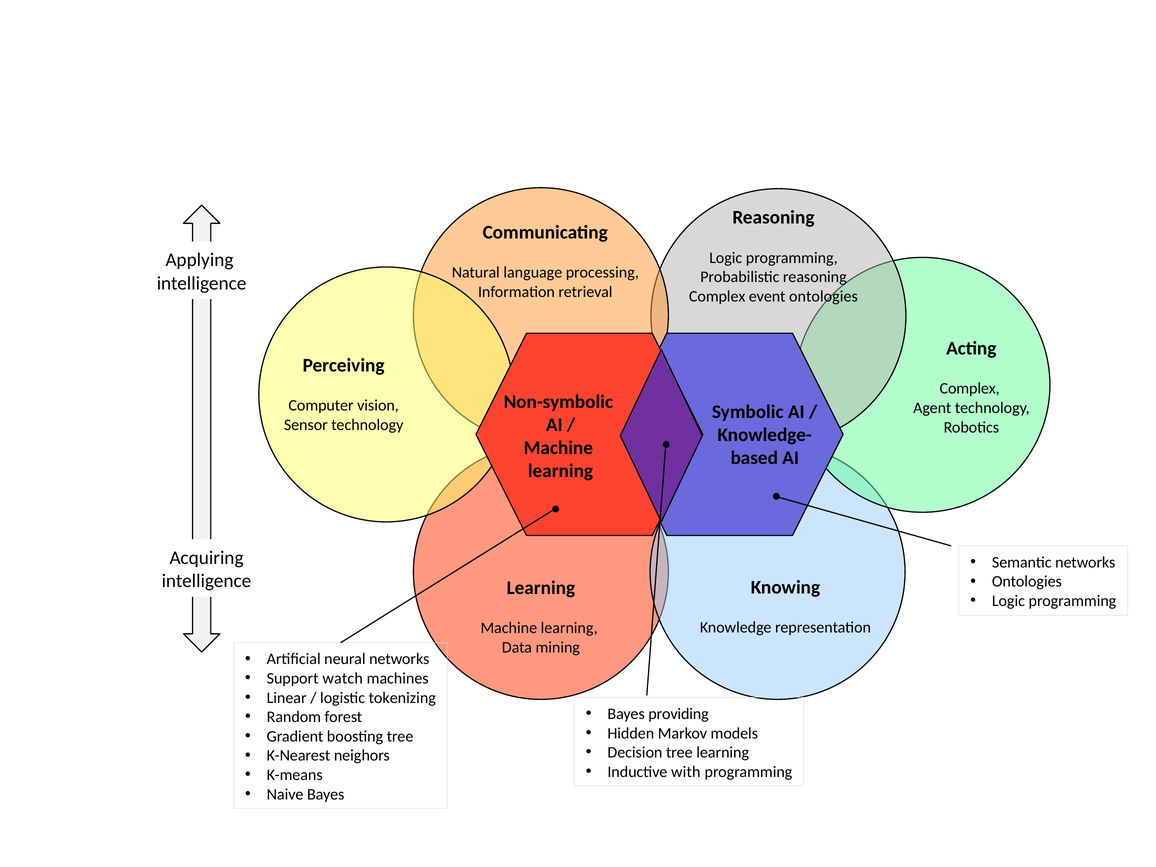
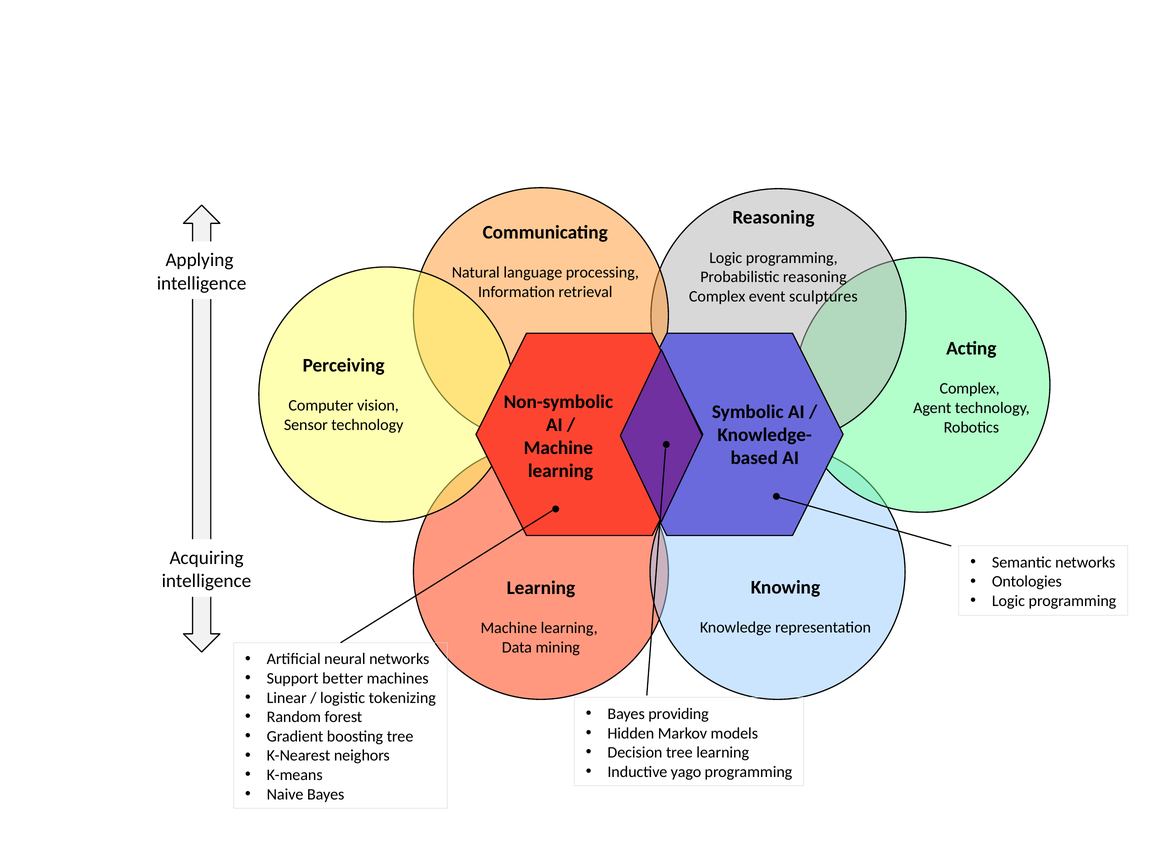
event ontologies: ontologies -> sculptures (823, 296)
watch: watch -> better (343, 678)
with: with -> yago (686, 772)
